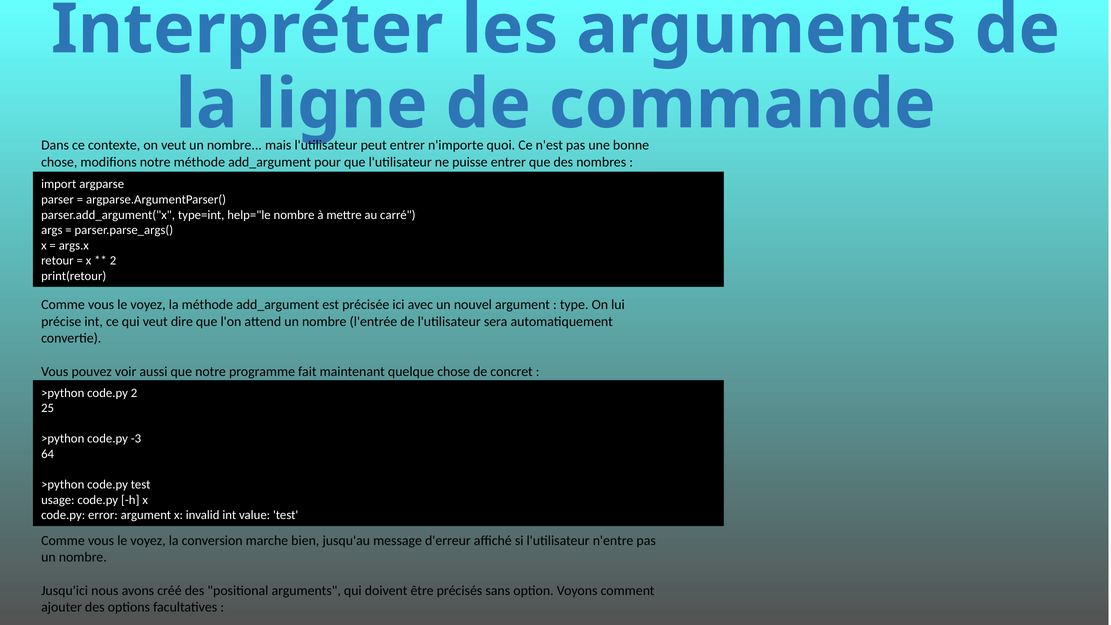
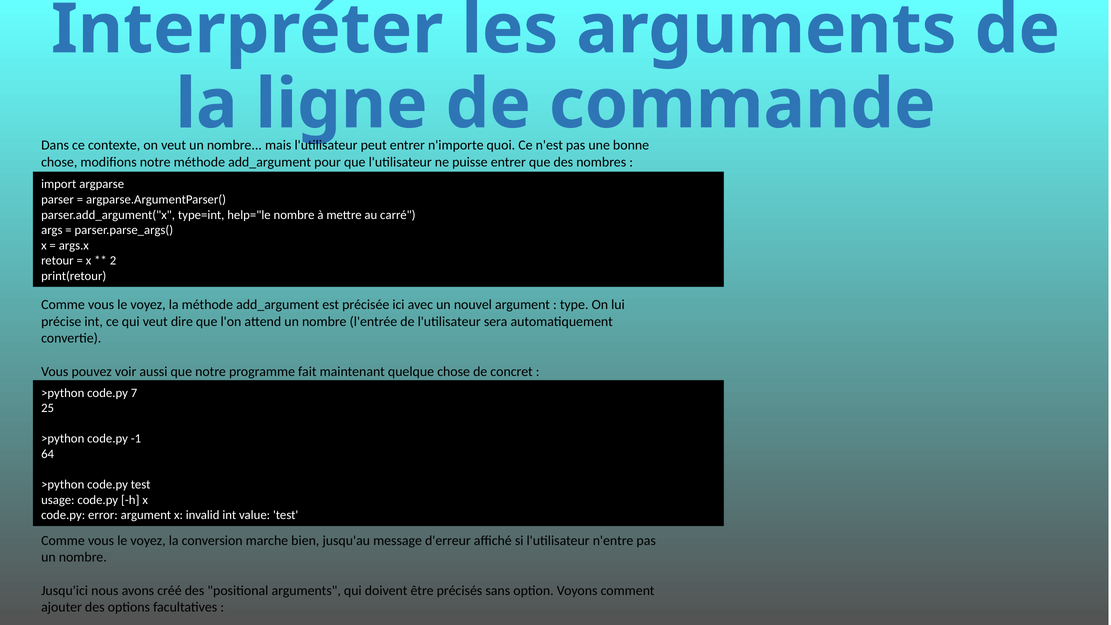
code.py 2: 2 -> 7 (134, 393)
-3: -3 -> -1 (136, 439)
